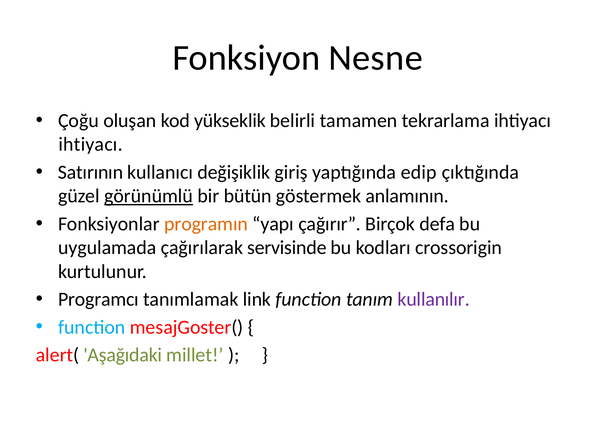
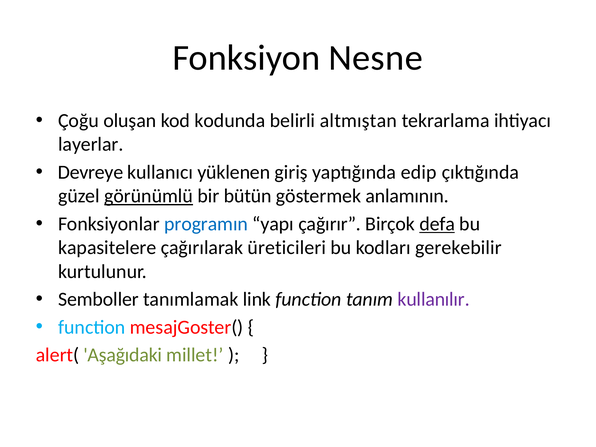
yükseklik: yükseklik -> kodunda (230, 121)
tamamen: tamamen -> altmıştan (358, 121)
ihtiyacı: ihtiyacı -> layerlar (91, 144)
Satırının: Satırının -> Devreye (91, 172)
değişiklik: değişiklik -> yüklenen (234, 172)
programın colour: orange -> blue (206, 224)
defa underline: none -> present (437, 224)
uygulamada: uygulamada -> kapasitelere (107, 248)
servisinde: servisinde -> üreticileri (287, 248)
crossorigin: crossorigin -> gerekebilir (458, 248)
Programcı: Programcı -> Semboller (98, 299)
